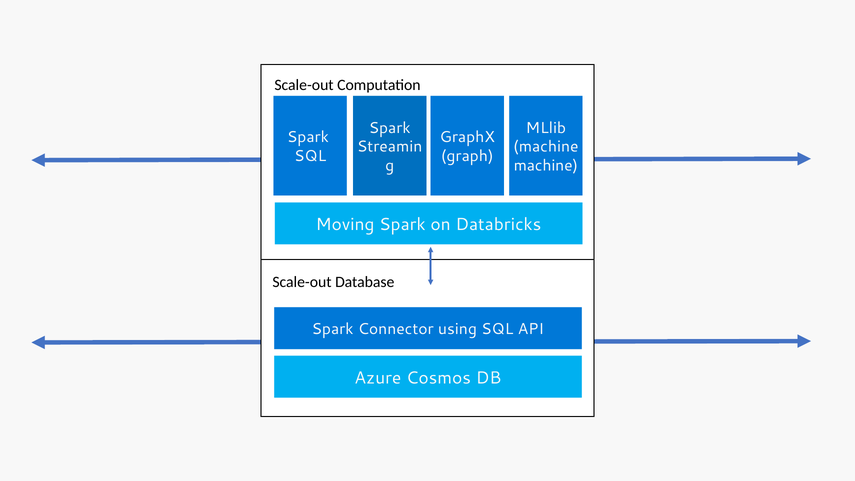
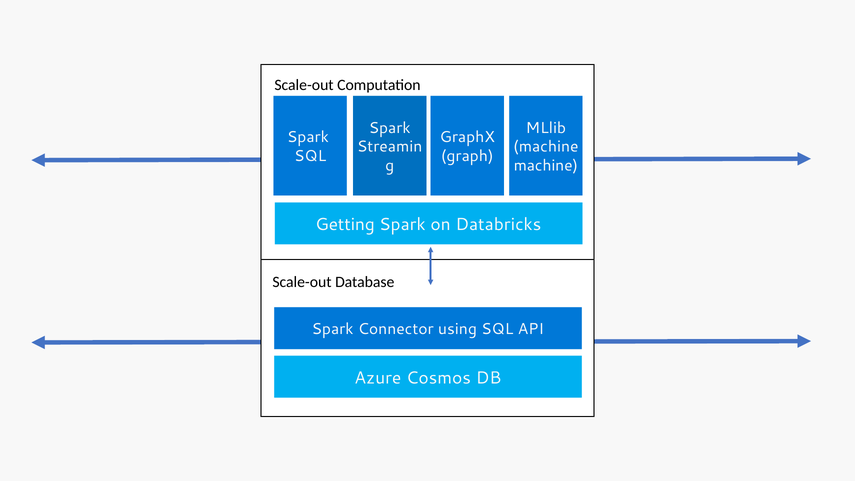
Moving: Moving -> Getting (345, 225)
